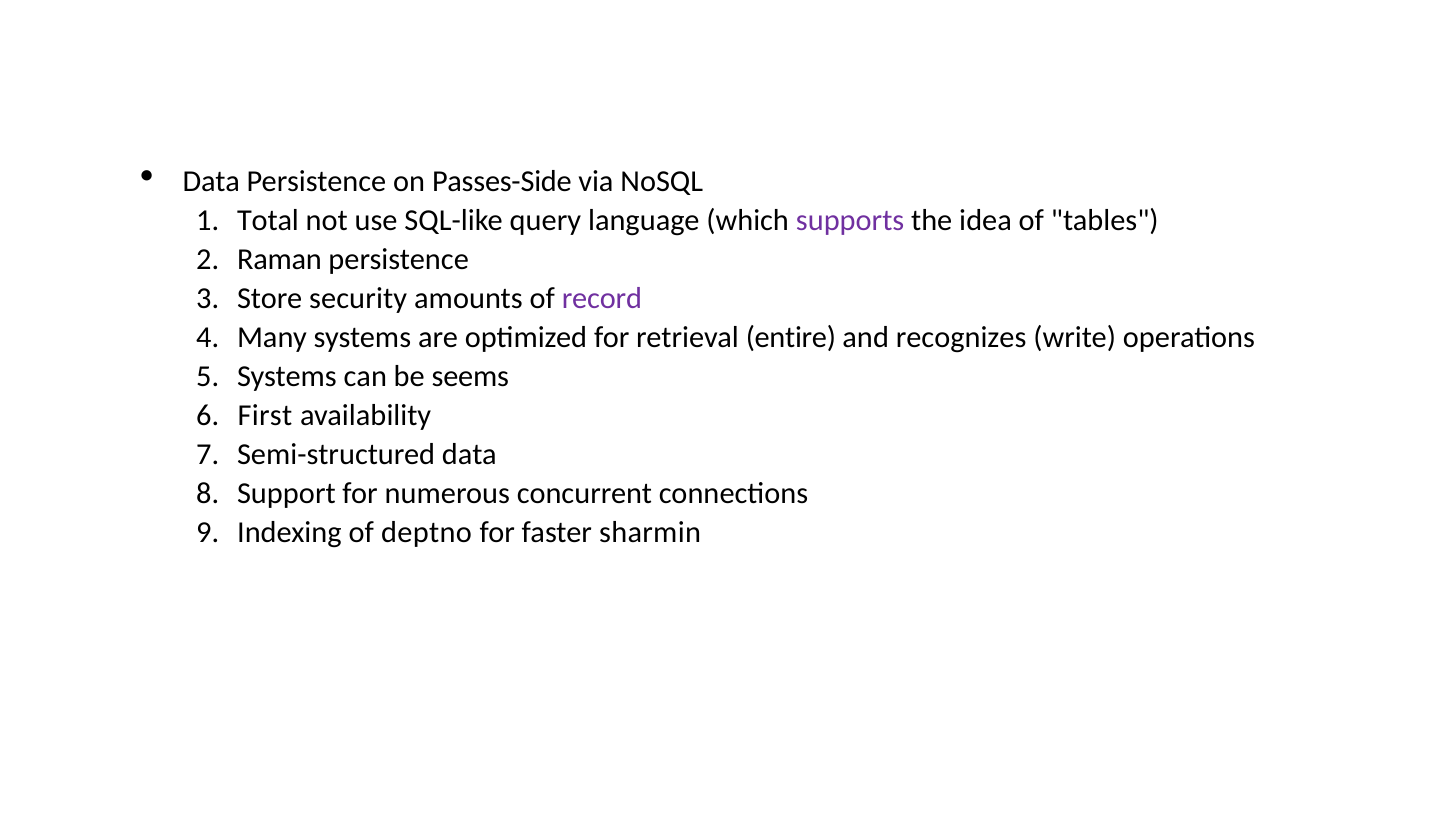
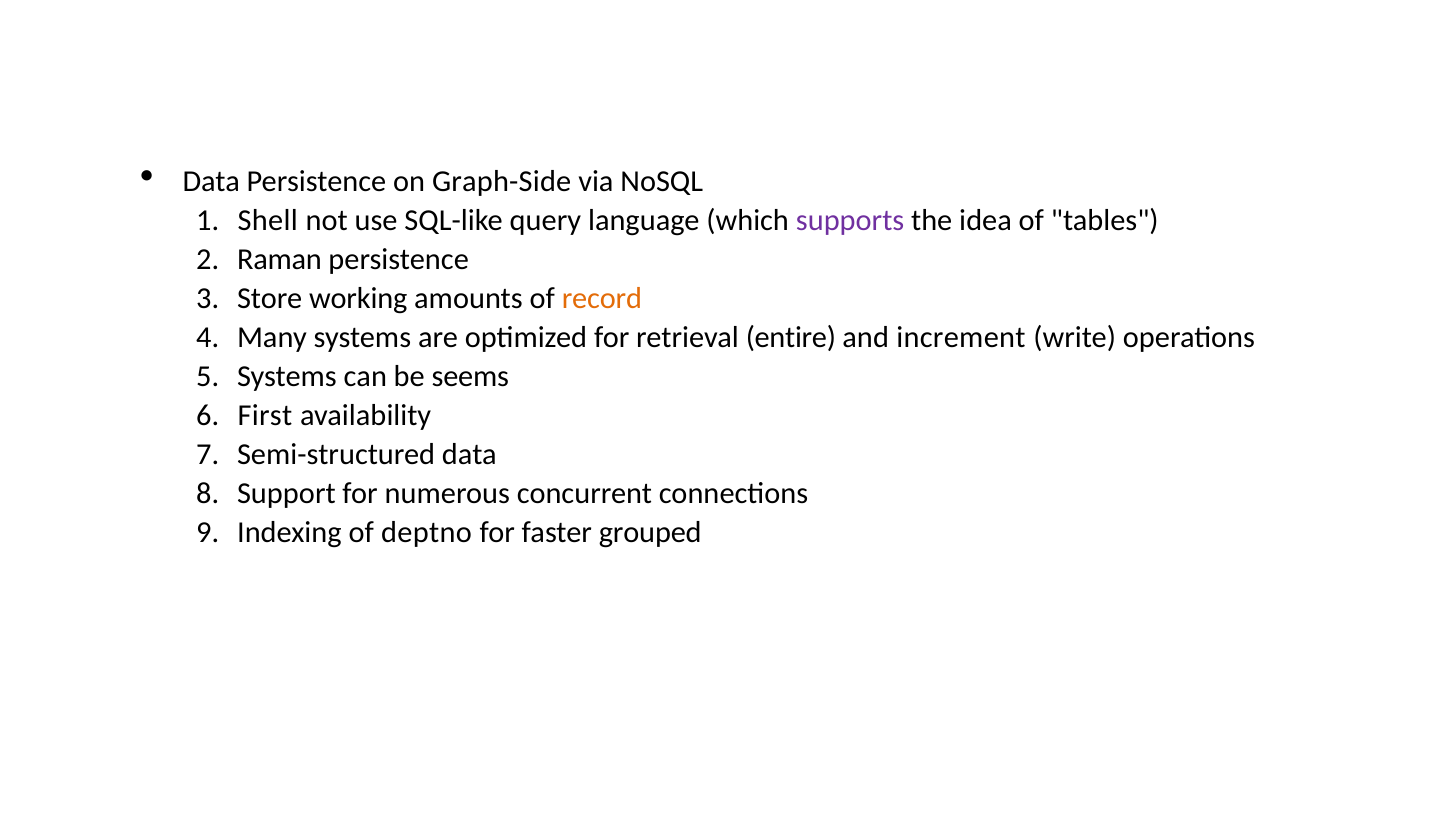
Passes-Side: Passes-Side -> Graph-Side (502, 182)
Total: Total -> Shell (268, 221)
security: security -> working (358, 299)
record colour: purple -> orange (602, 299)
recognizes: recognizes -> increment (961, 338)
sharmin: sharmin -> grouped (650, 532)
